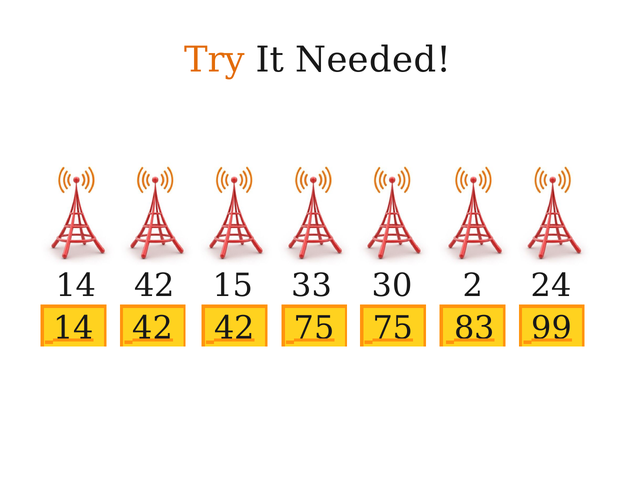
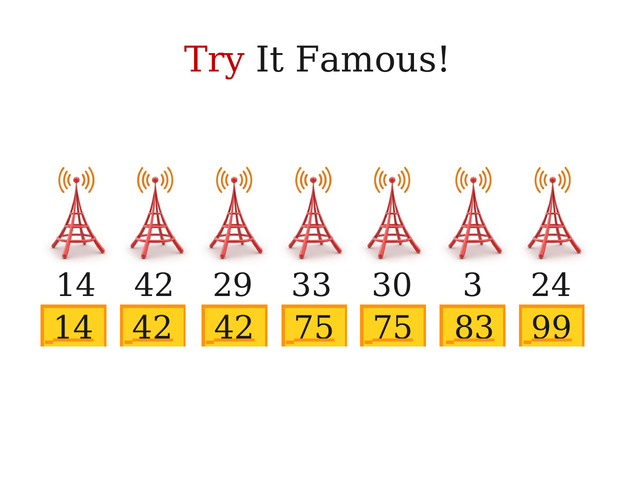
Try colour: orange -> red (214, 60)
Needed: Needed -> Famous (373, 60)
15: 15 -> 29 (233, 285)
2: 2 -> 3 (473, 285)
